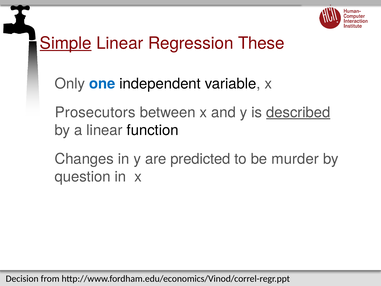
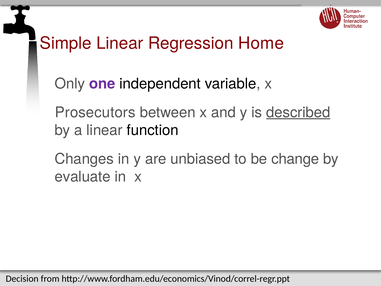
Simple underline: present -> none (66, 43)
These: These -> Home (261, 43)
one colour: blue -> purple (102, 84)
predicted: predicted -> unbiased (200, 159)
murder: murder -> change (295, 159)
question: question -> evaluate (83, 177)
